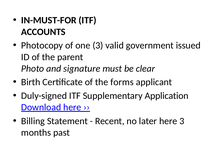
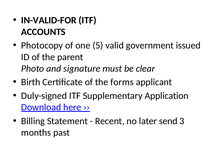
IN-MUST-FOR: IN-MUST-FOR -> IN-VALID-FOR (49, 20)
one 3: 3 -> 5 (98, 45)
later here: here -> send (168, 121)
